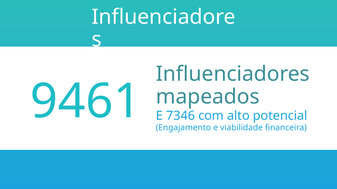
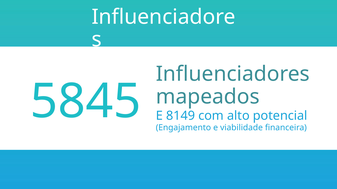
9461: 9461 -> 5845 (86, 102)
7346: 7346 -> 8149 (181, 116)
